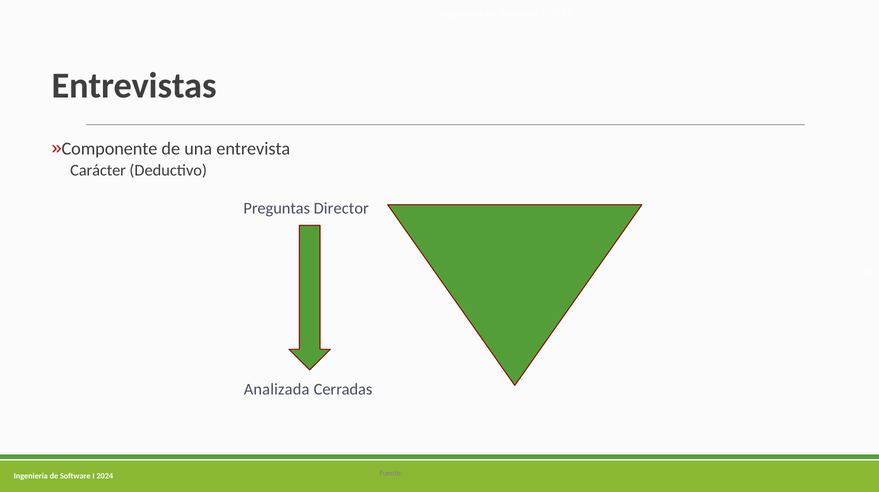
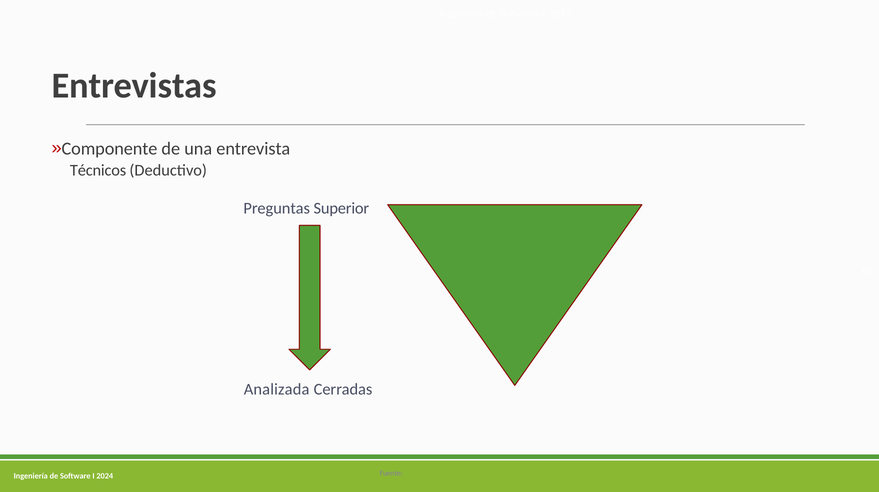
Carácter: Carácter -> Técnicos (98, 171)
Director: Director -> Superior (341, 209)
